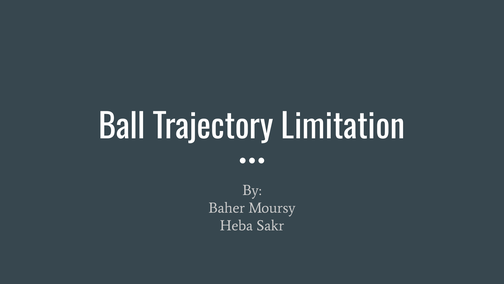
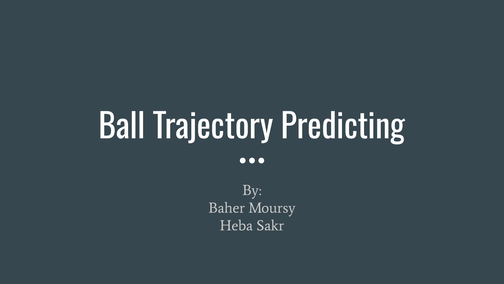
Limitation: Limitation -> Predicting (343, 127)
